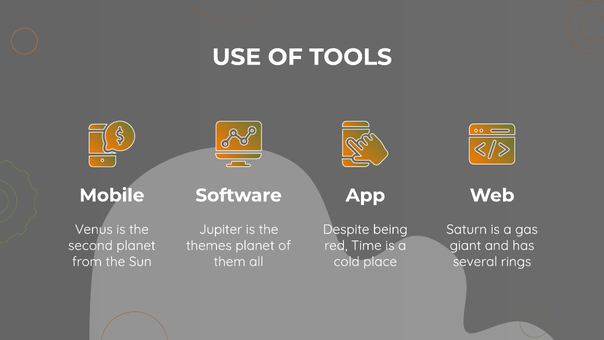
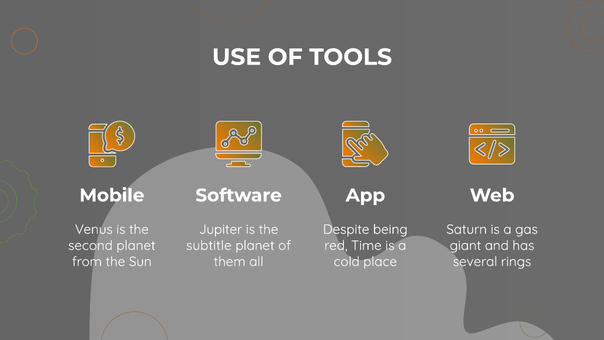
themes: themes -> subtitle (209, 245)
